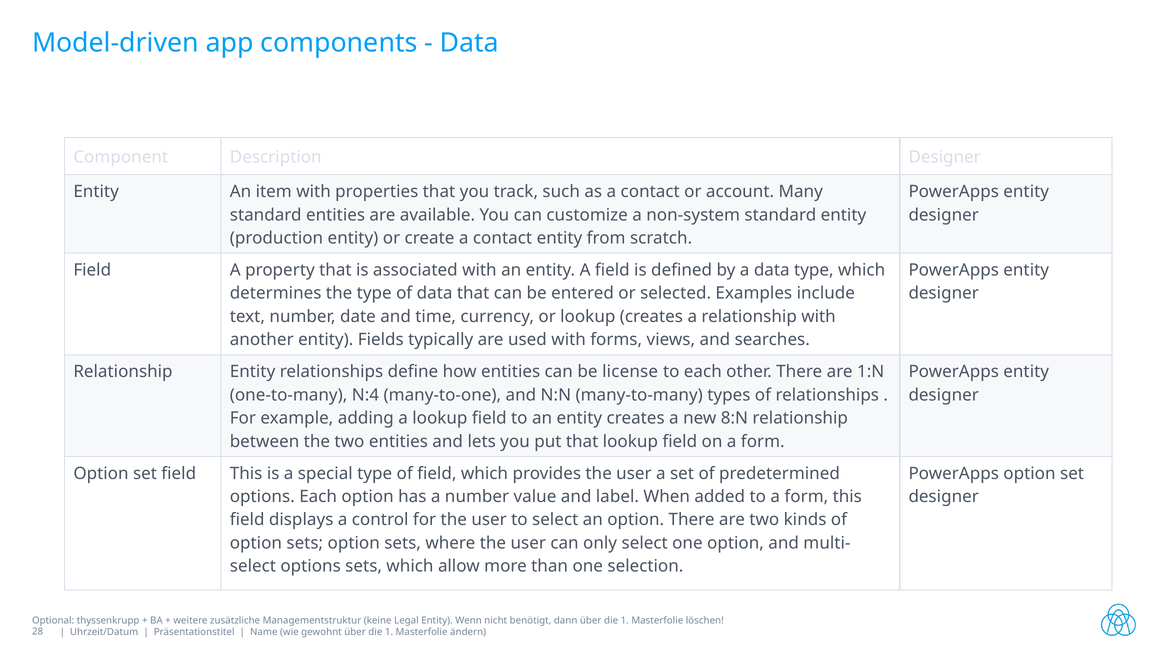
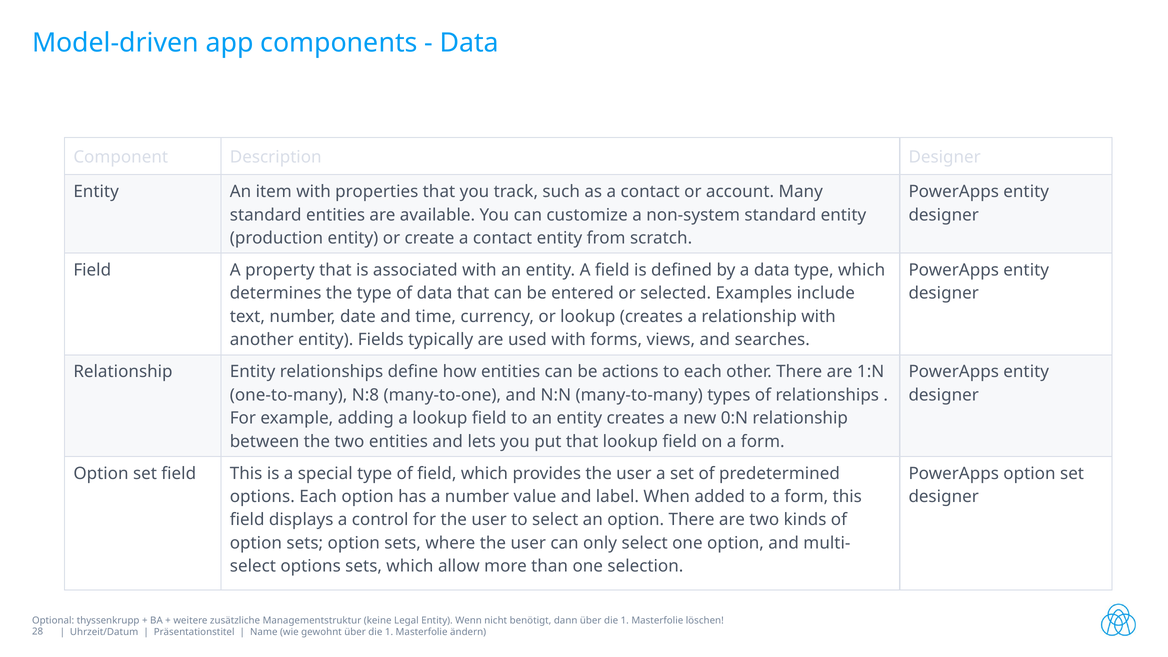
license: license -> actions (630, 372)
N:4: N:4 -> N:8 (365, 395)
8:N: 8:N -> 0:N (734, 418)
